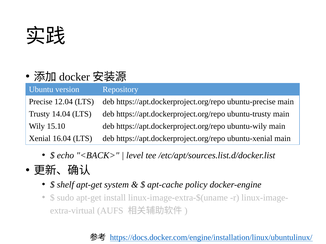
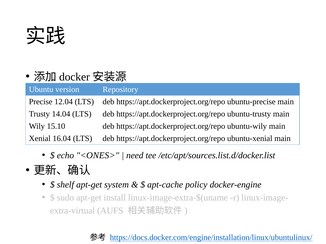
<BACK>: <BACK> -> <ONES> (98, 156)
level: level -> need (135, 156)
